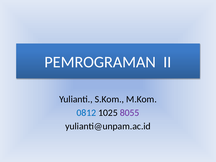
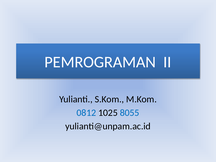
8055 colour: purple -> blue (130, 113)
